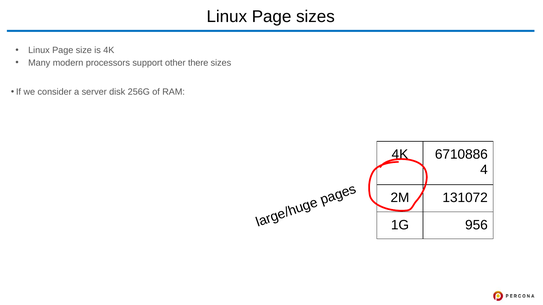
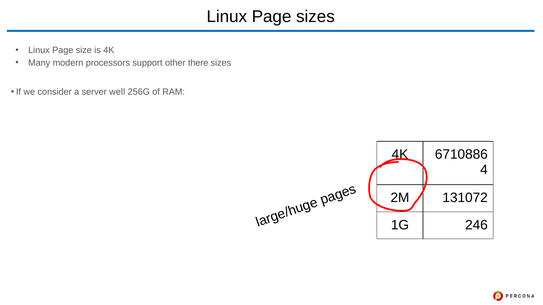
disk: disk -> well (117, 92)
956: 956 -> 246 (476, 225)
